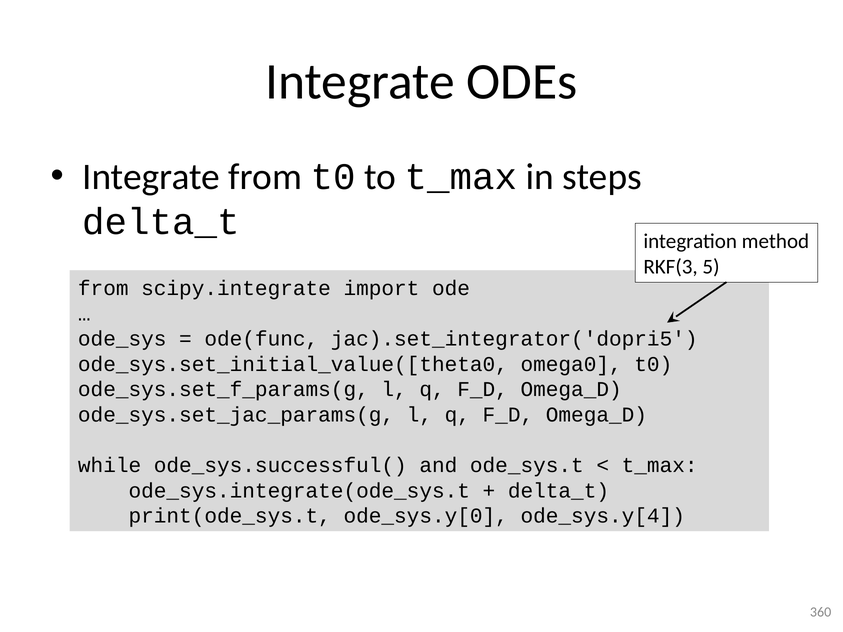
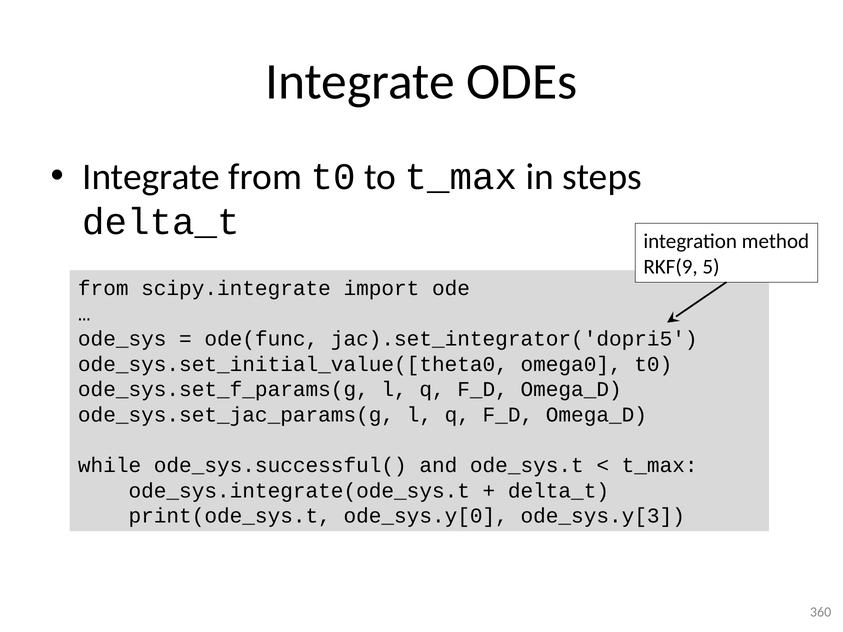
RKF(3: RKF(3 -> RKF(9 (671, 267)
ode_sys.y[4: ode_sys.y[4 -> ode_sys.y[3 (603, 516)
